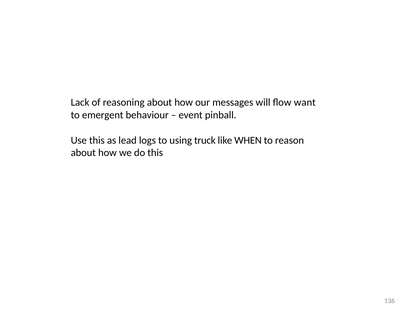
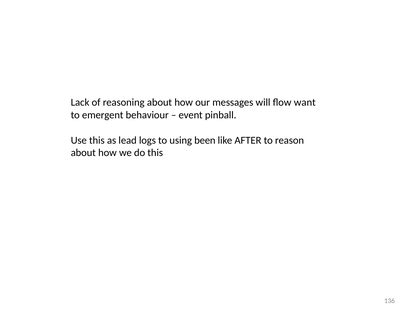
truck: truck -> been (205, 140)
WHEN: WHEN -> AFTER (248, 140)
